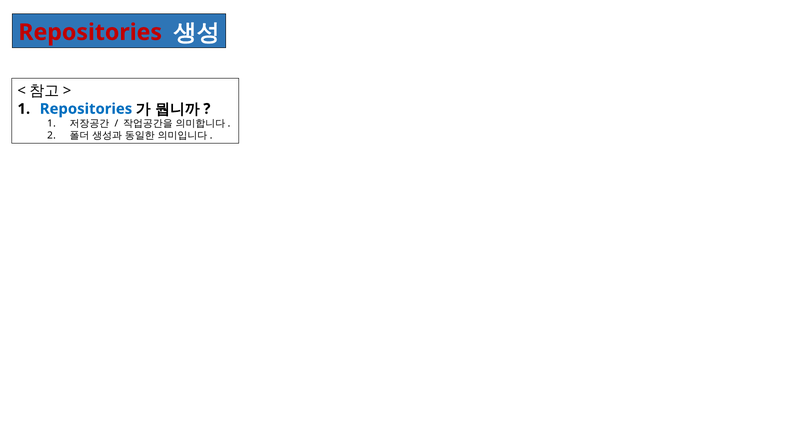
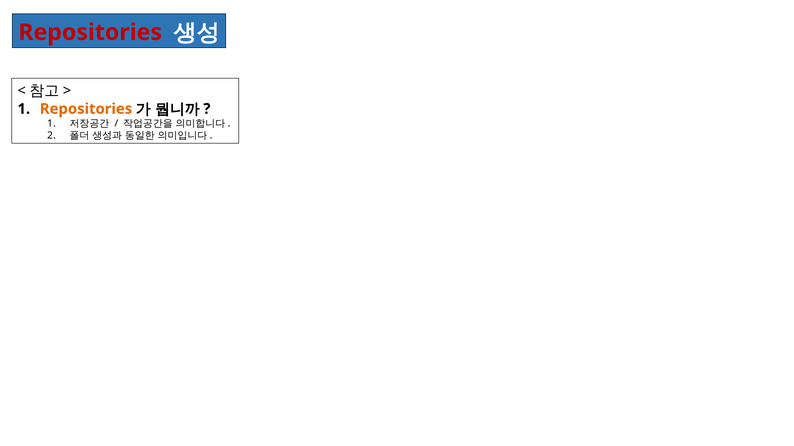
Repositories colour: blue -> orange (86, 109)
